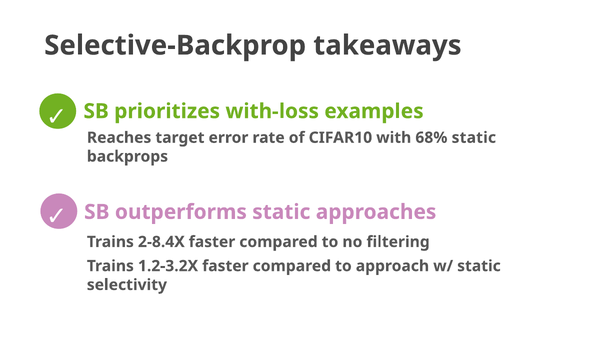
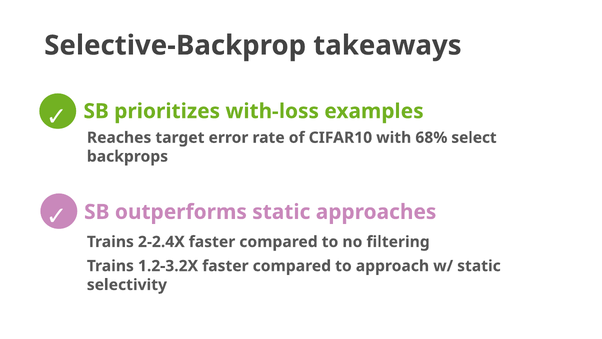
68% static: static -> select (474, 138)
2-8.4X: 2-8.4X -> 2-2.4X (161, 242)
